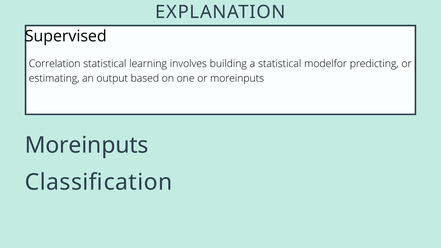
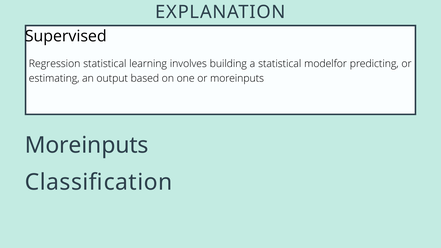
Correlation: Correlation -> Regression (55, 64)
